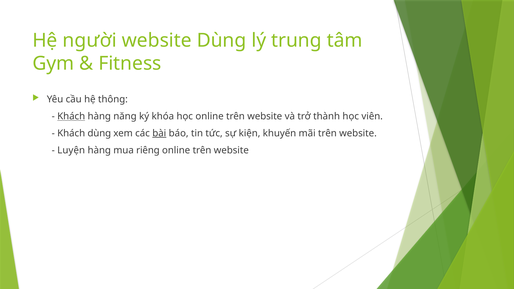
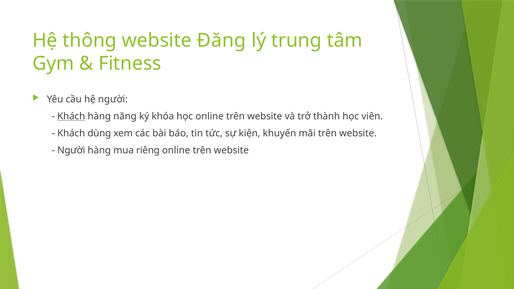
người: người -> thông (90, 41)
website Dùng: Dùng -> Đăng (221, 41)
hệ thông: thông -> người (113, 99)
bài underline: present -> none (159, 133)
Luyện: Luyện -> Người (71, 150)
